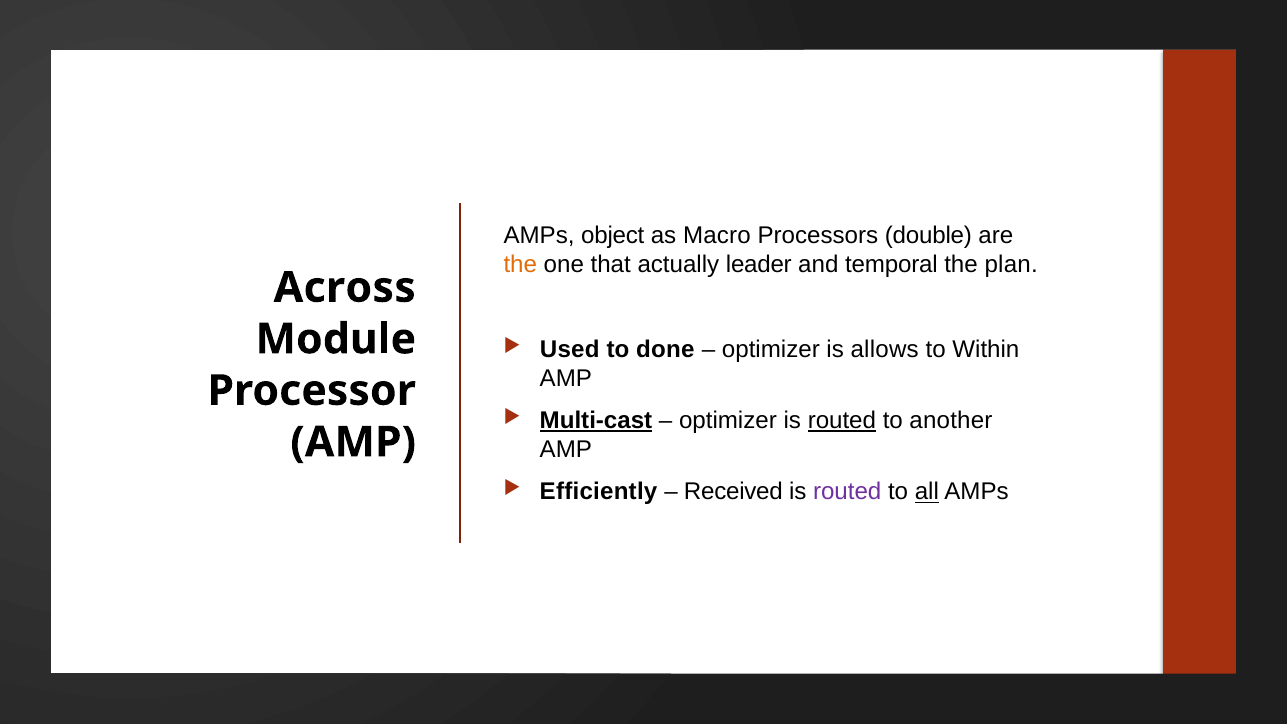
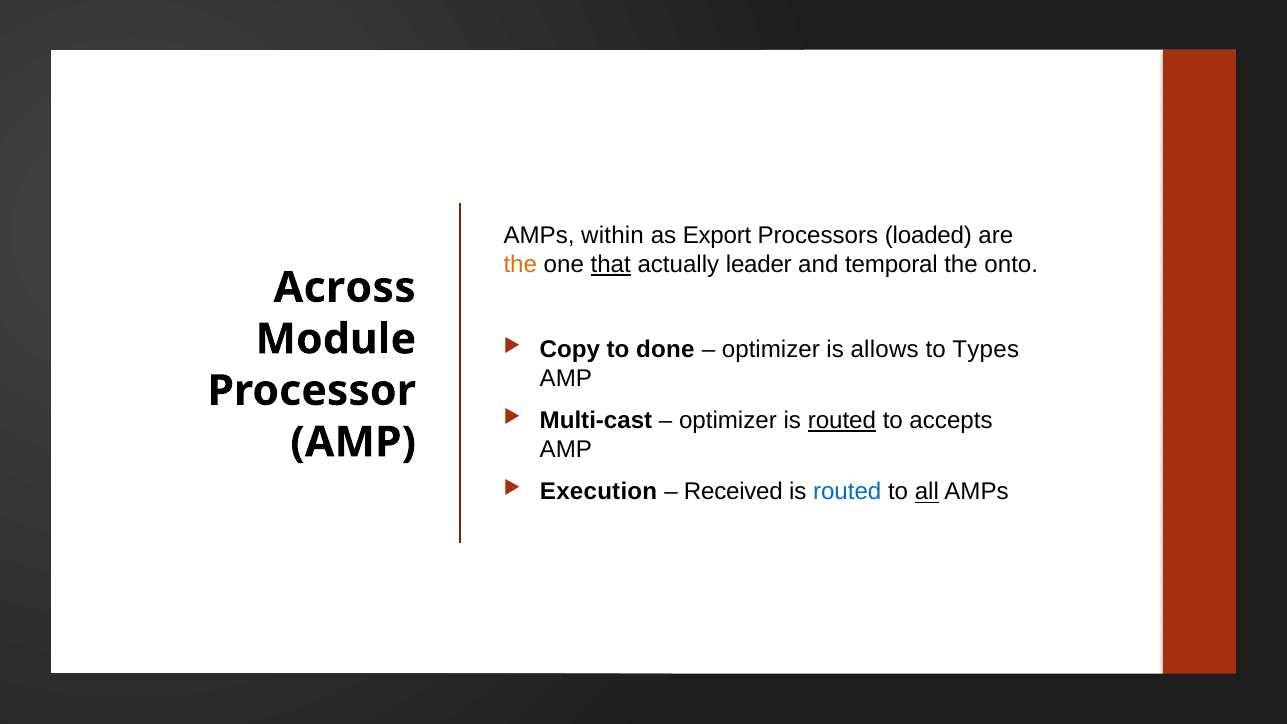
object: object -> within (613, 235)
Macro: Macro -> Export (717, 235)
double: double -> loaded (928, 235)
that underline: none -> present (611, 264)
plan: plan -> onto (1011, 264)
Used: Used -> Copy (570, 349)
Within: Within -> Types (986, 349)
Multi-cast underline: present -> none (596, 421)
another: another -> accepts (951, 421)
Efficiently: Efficiently -> Execution (599, 492)
routed colour: purple -> blue (847, 492)
